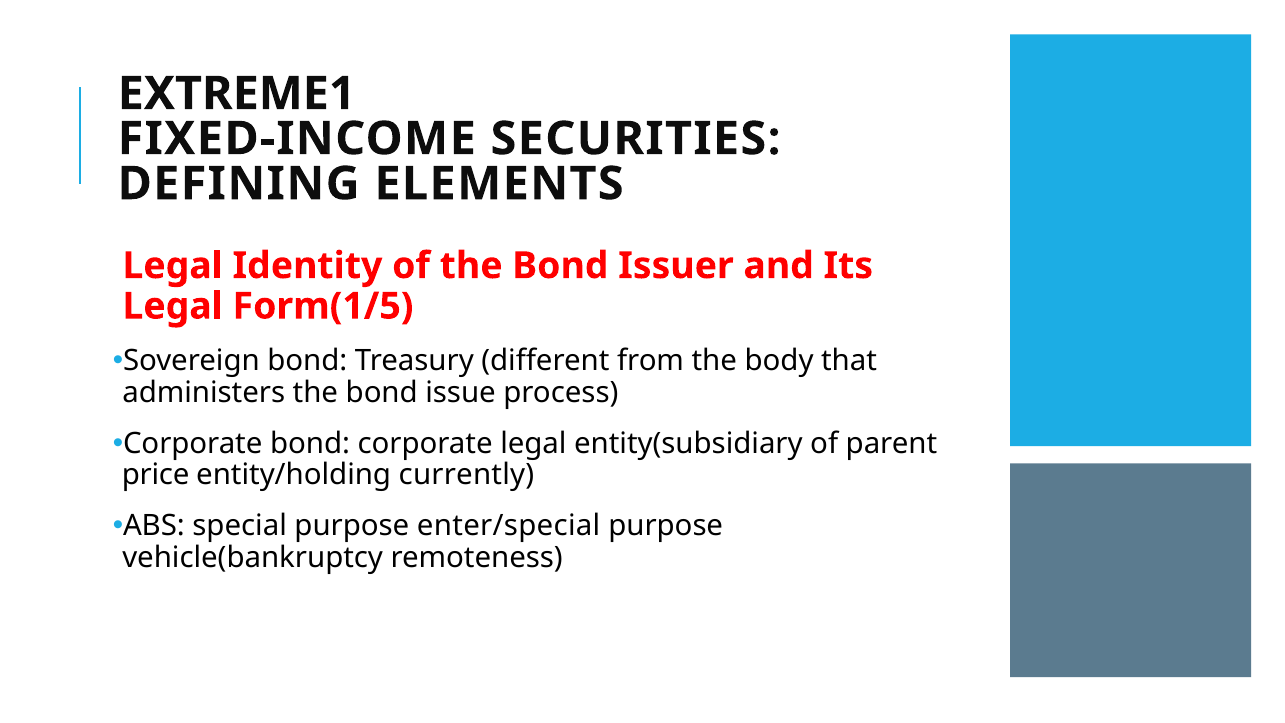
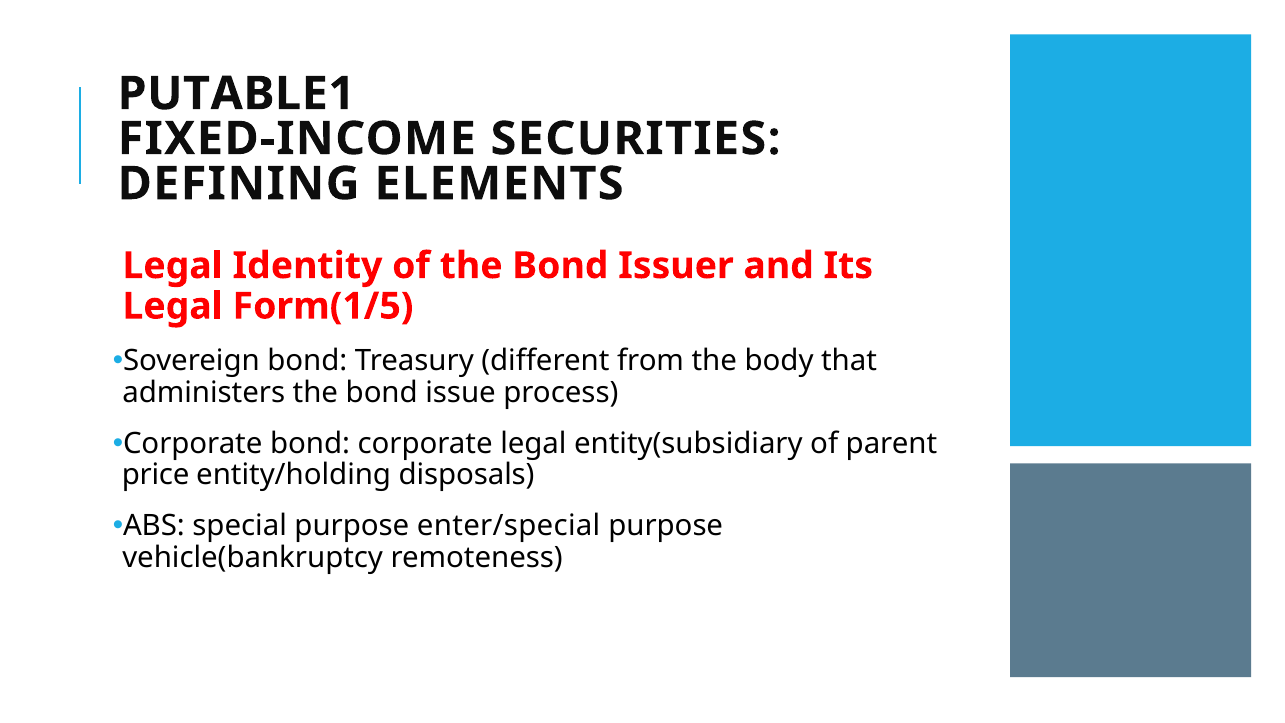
EXTREME1: EXTREME1 -> PUTABLE1 (236, 94)
currently: currently -> disposals (467, 475)
